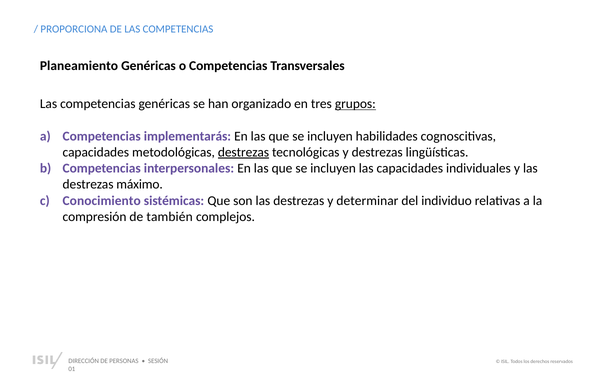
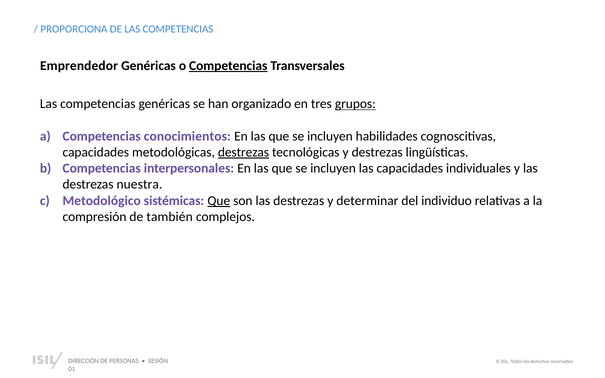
Planeamiento: Planeamiento -> Emprendedor (79, 66)
Competencias underline: none -> present (228, 66)
implementarás: implementarás -> conocimientos (187, 136)
máximo: máximo -> nuestra (139, 185)
Conocimiento: Conocimiento -> Metodológico (102, 201)
Que underline: none -> present (219, 201)
